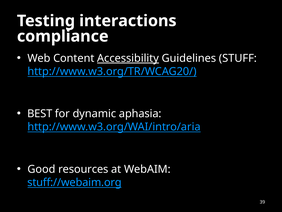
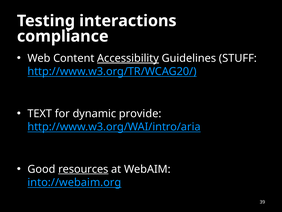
BEST: BEST -> TEXT (40, 113)
aphasia: aphasia -> provide (140, 113)
resources underline: none -> present (83, 169)
stuff://webaim.org: stuff://webaim.org -> into://webaim.org (74, 182)
